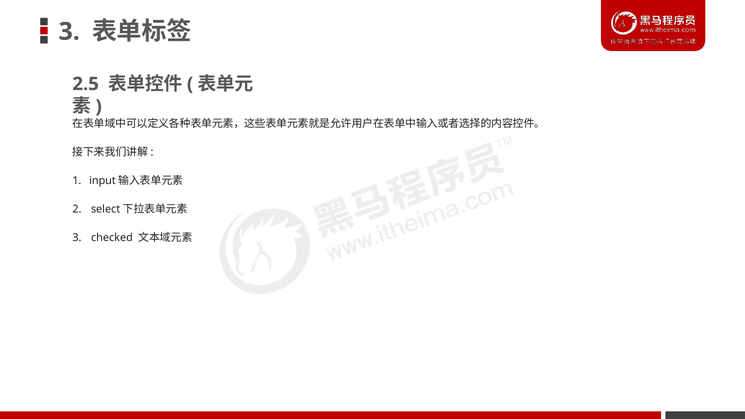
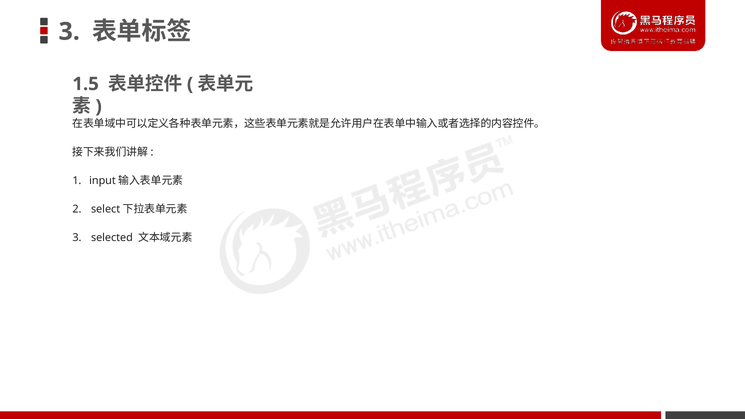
2.5: 2.5 -> 1.5 (86, 84)
checked: checked -> selected (112, 238)
